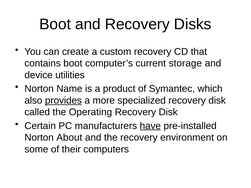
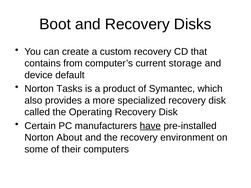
contains boot: boot -> from (73, 63)
utilities: utilities -> default (70, 75)
Name: Name -> Tasks (69, 89)
provides underline: present -> none (63, 101)
